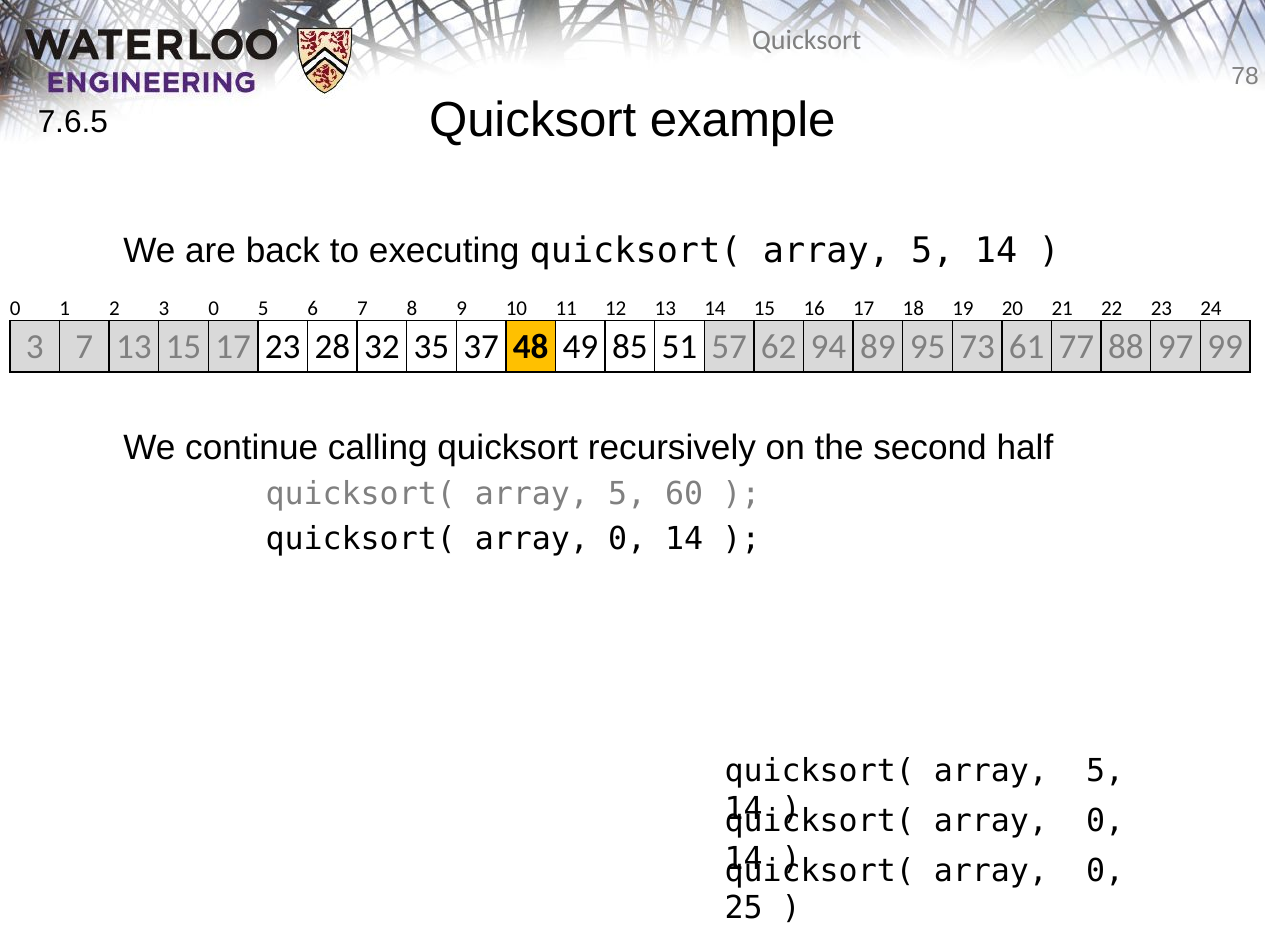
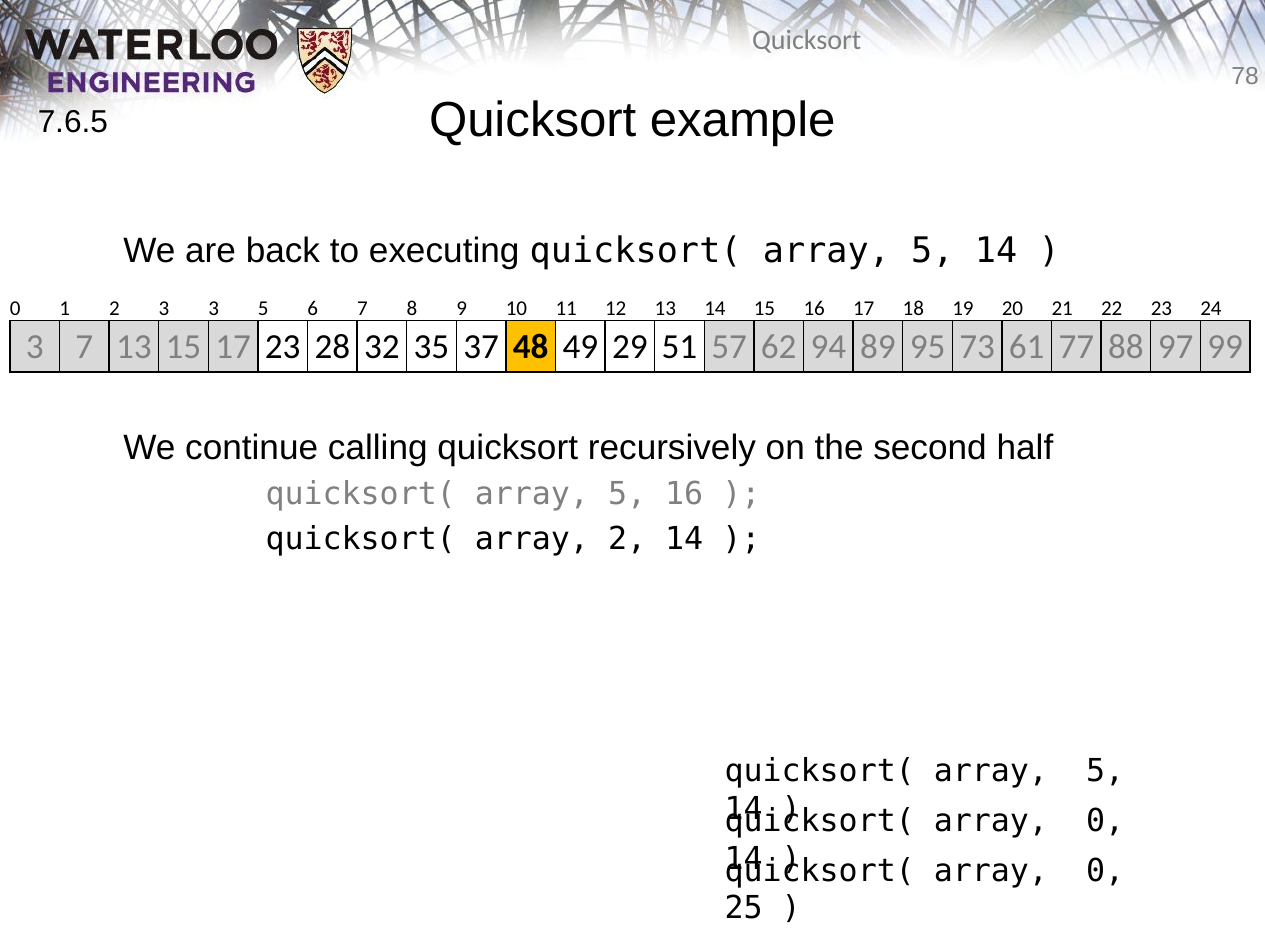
3 0: 0 -> 3 (214, 308)
85: 85 -> 29 (630, 346)
5 60: 60 -> 16 (684, 494)
0: 0 -> 2 (627, 538)
